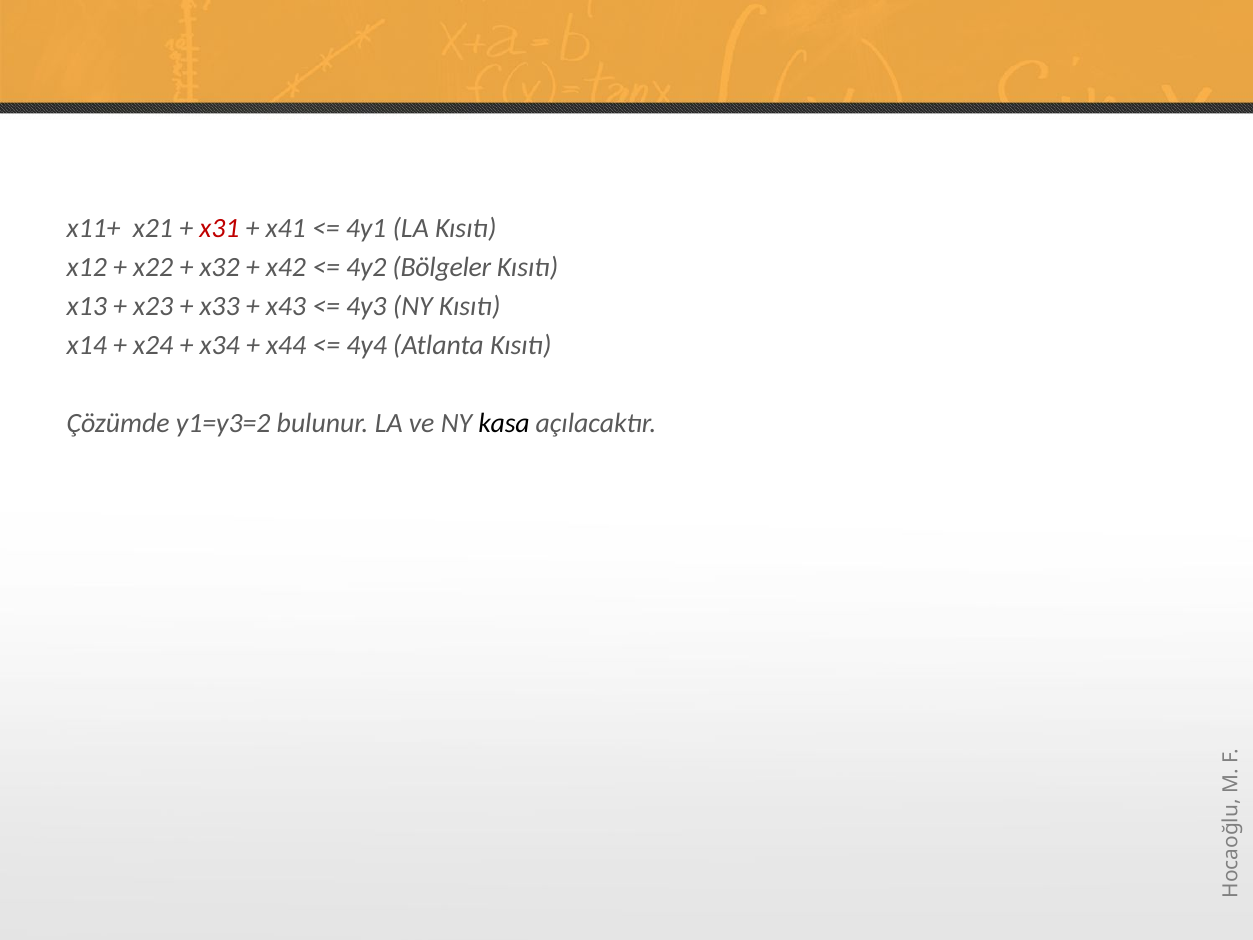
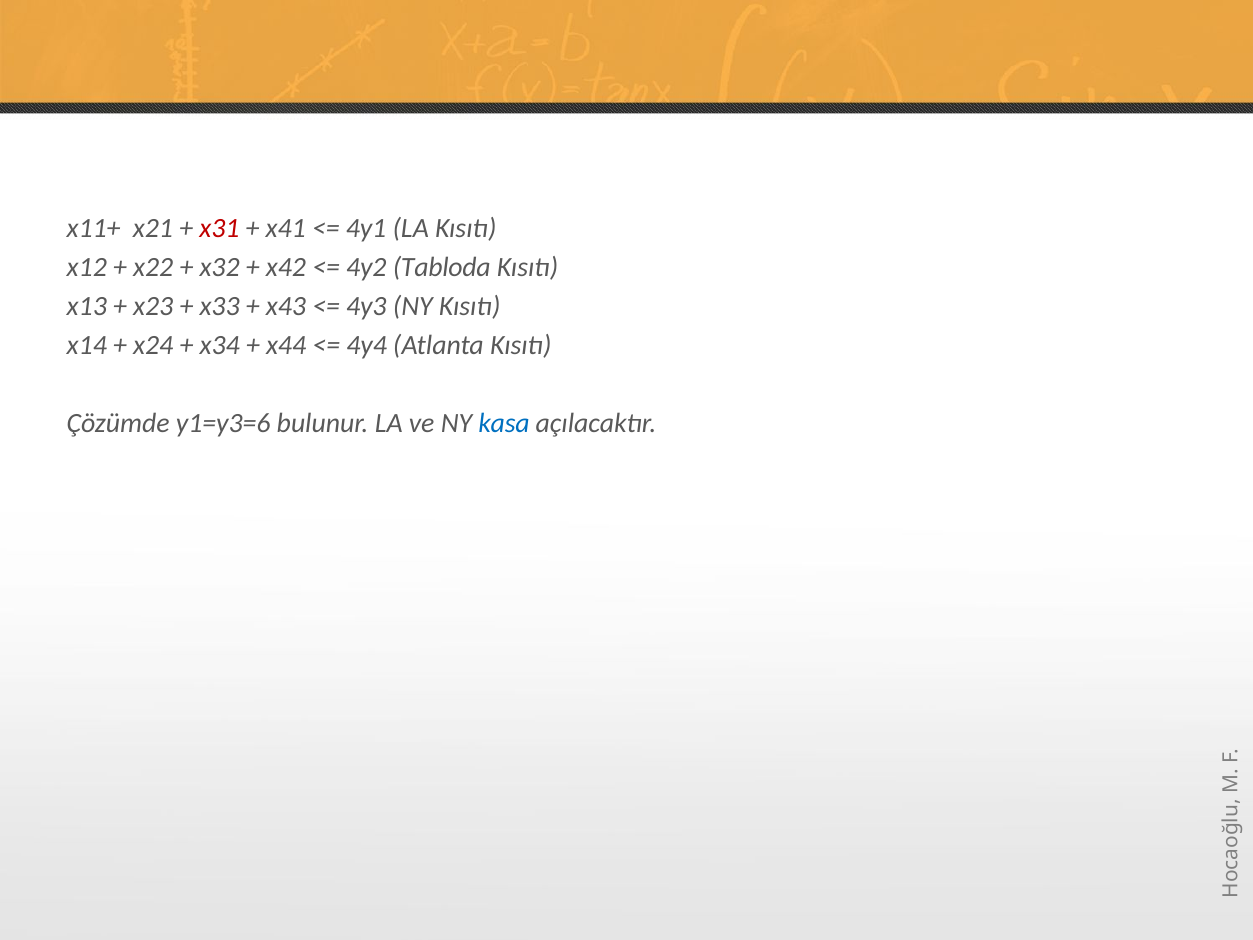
Bölgeler: Bölgeler -> Tabloda (442, 267)
y1=y3=2: y1=y3=2 -> y1=y3=6 (223, 423)
kasa colour: black -> blue (504, 423)
